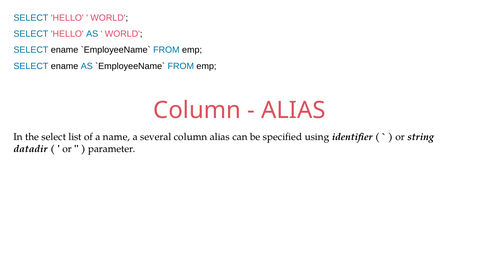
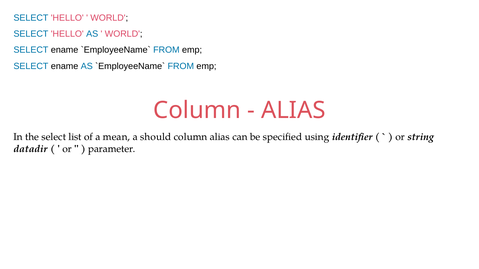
name: name -> mean (117, 137)
several: several -> should (156, 137)
